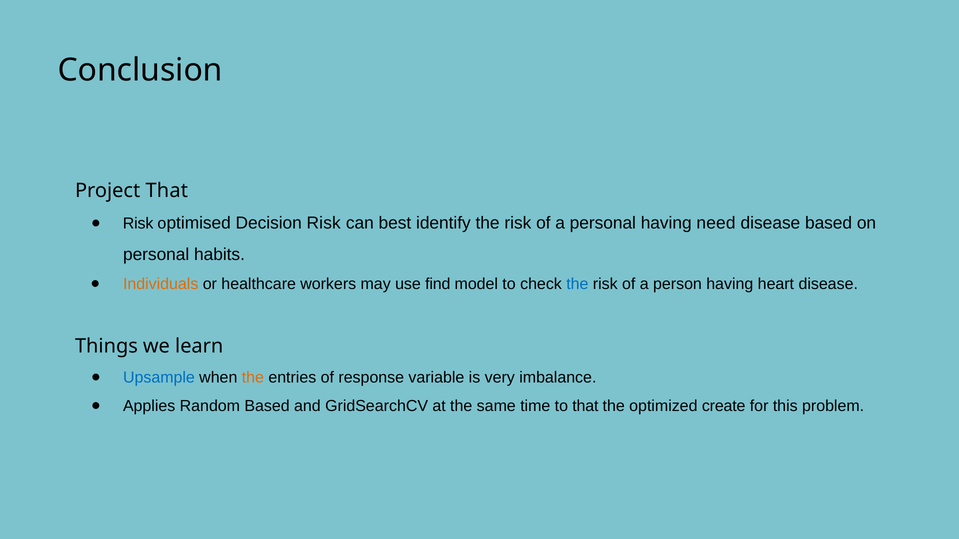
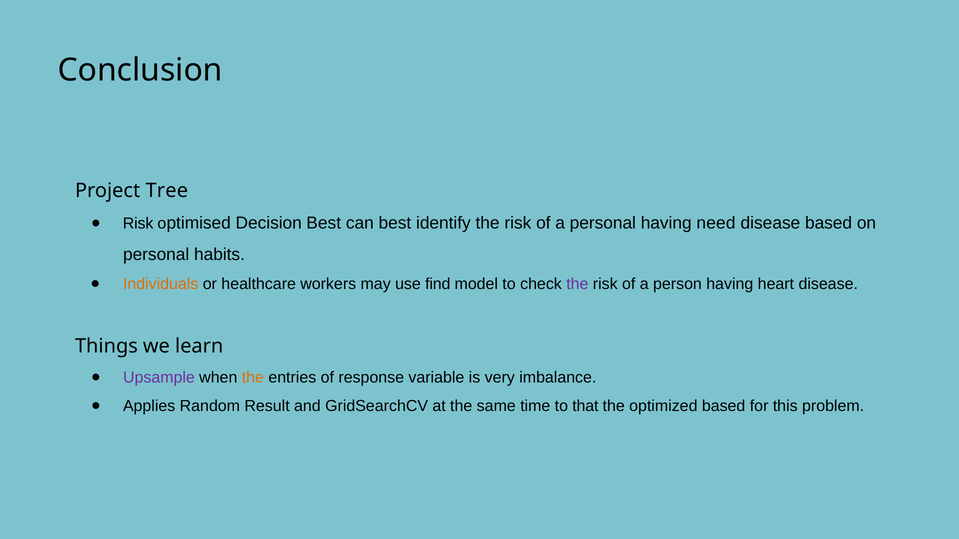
Project That: That -> Tree (167, 191)
Decision Risk: Risk -> Best (324, 223)
the colour: blue -> purple (577, 284)
Upsample colour: blue -> purple (159, 378)
Random Based: Based -> Result (267, 406)
optimized create: create -> based (724, 406)
